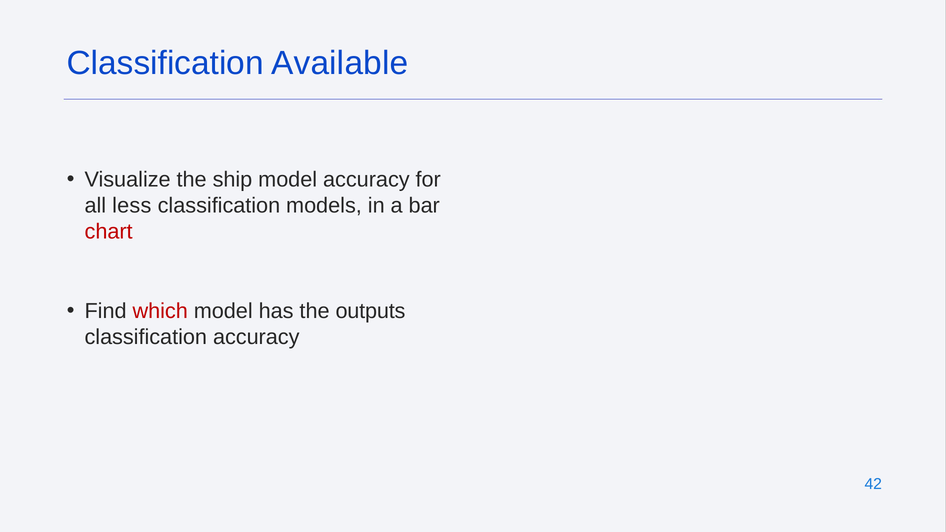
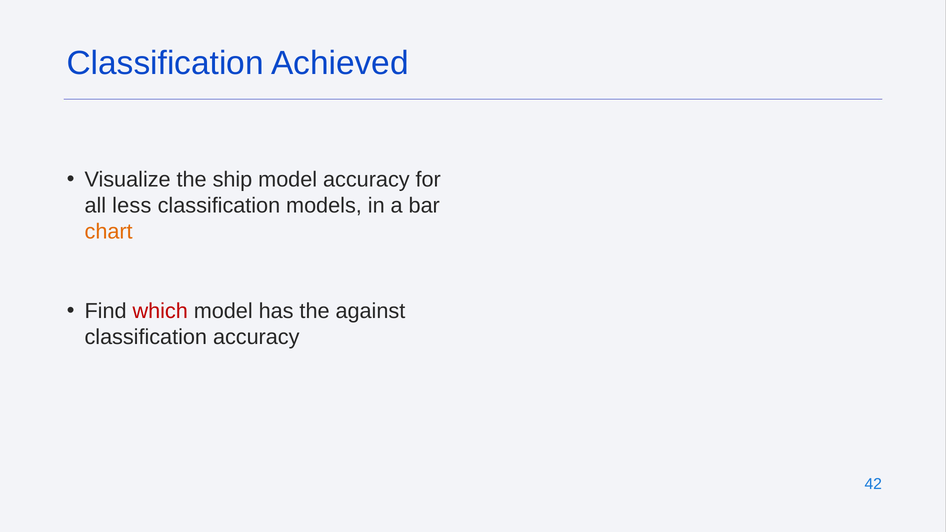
Available: Available -> Achieved (340, 63)
chart colour: red -> orange (109, 232)
outputs: outputs -> against (370, 311)
